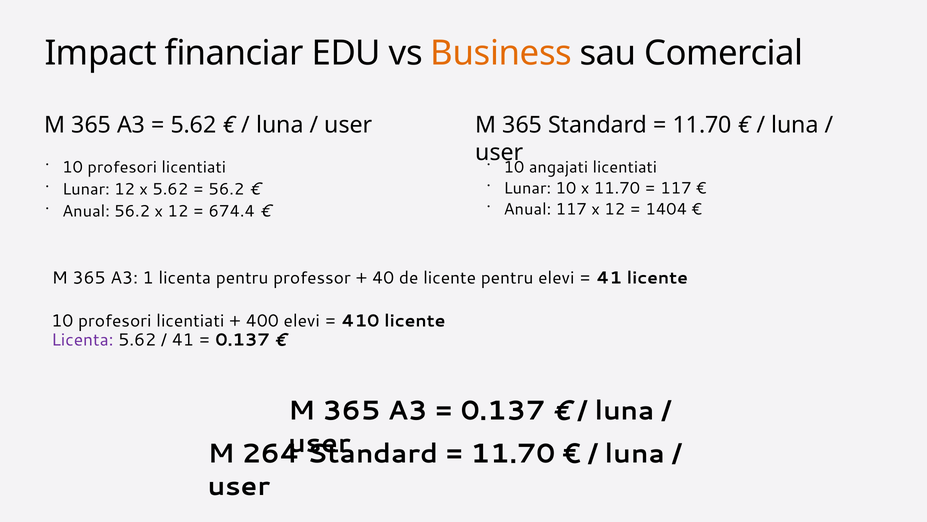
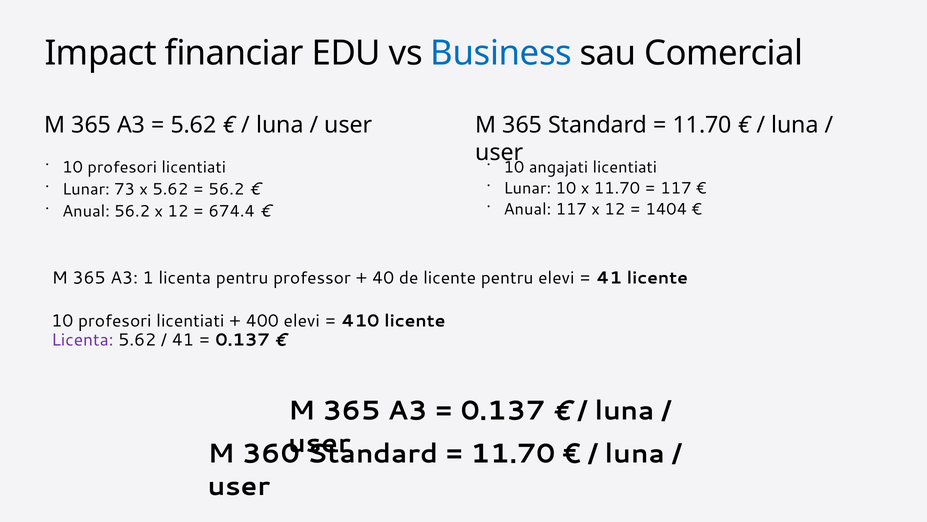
Business colour: orange -> blue (501, 53)
Lunar 12: 12 -> 73 (125, 189)
264: 264 -> 360 (271, 453)
